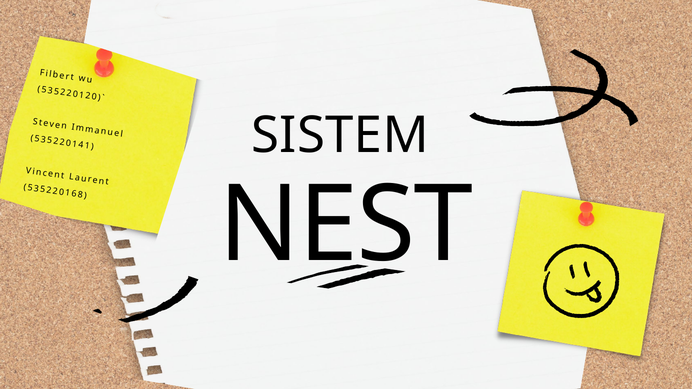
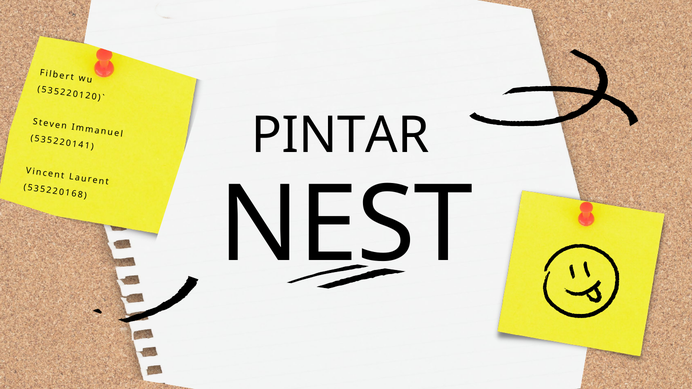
SISTEM: SISTEM -> PINTAR (340, 136)
